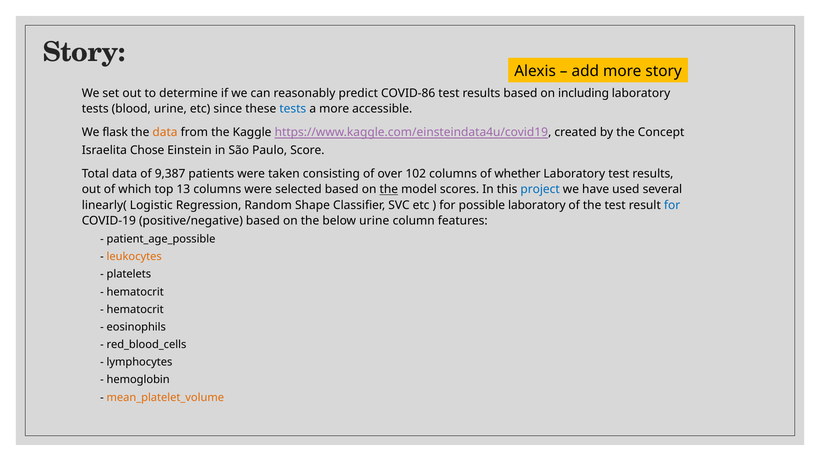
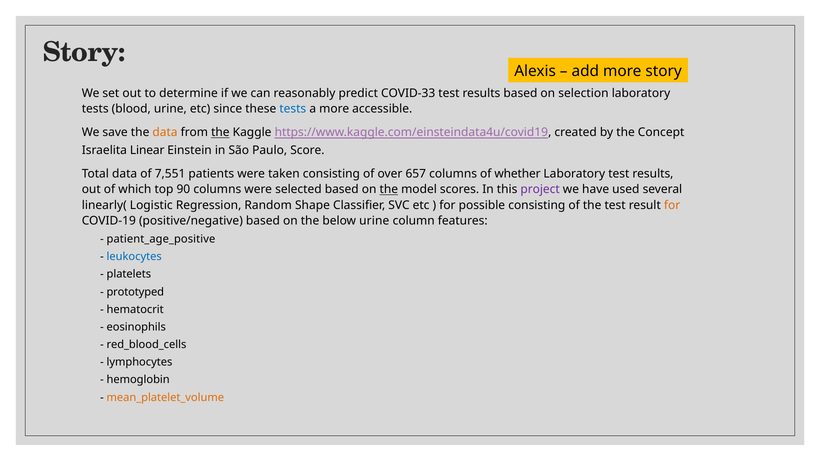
COVID-86: COVID-86 -> COVID-33 (408, 93)
including: including -> selection (583, 93)
flask: flask -> save (115, 133)
the underline: none -> present (220, 133)
Chose: Chose -> Linear (147, 150)
9,387: 9,387 -> 7,551 (170, 174)
102: 102 -> 657 (416, 174)
13: 13 -> 90 (183, 190)
project colour: blue -> purple (540, 190)
possible laboratory: laboratory -> consisting (537, 205)
for colour: blue -> orange (672, 205)
patient_age_possible: patient_age_possible -> patient_age_positive (161, 239)
leukocytes colour: orange -> blue (134, 257)
hematocrit: hematocrit -> prototyped (135, 292)
